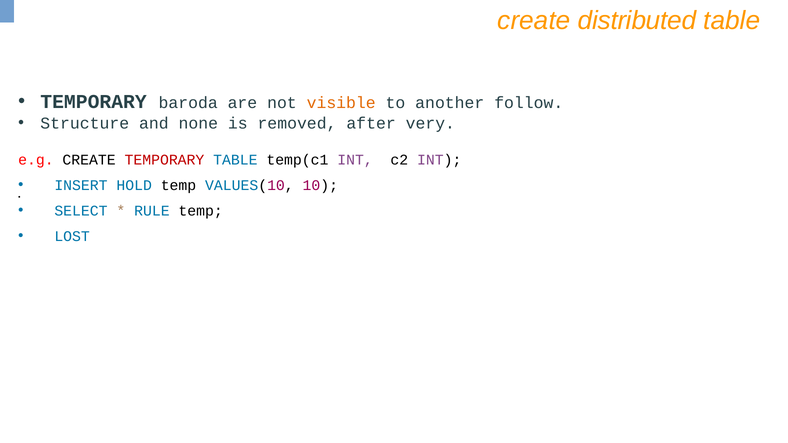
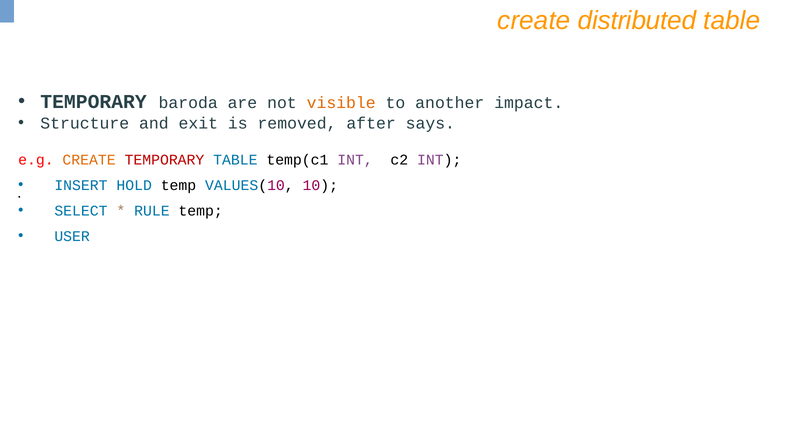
follow: follow -> impact (529, 103)
none: none -> exit (198, 123)
very: very -> says (430, 123)
CREATE colour: black -> orange (89, 160)
LOST: LOST -> USER (72, 237)
